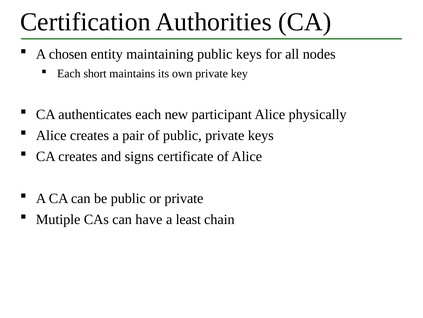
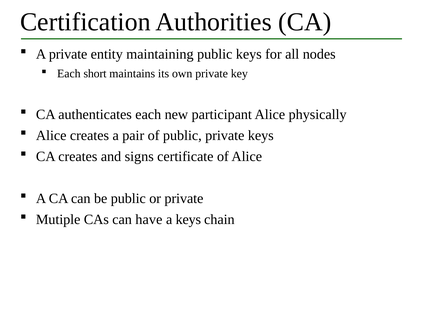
A chosen: chosen -> private (68, 54)
a least: least -> keys (188, 219)
